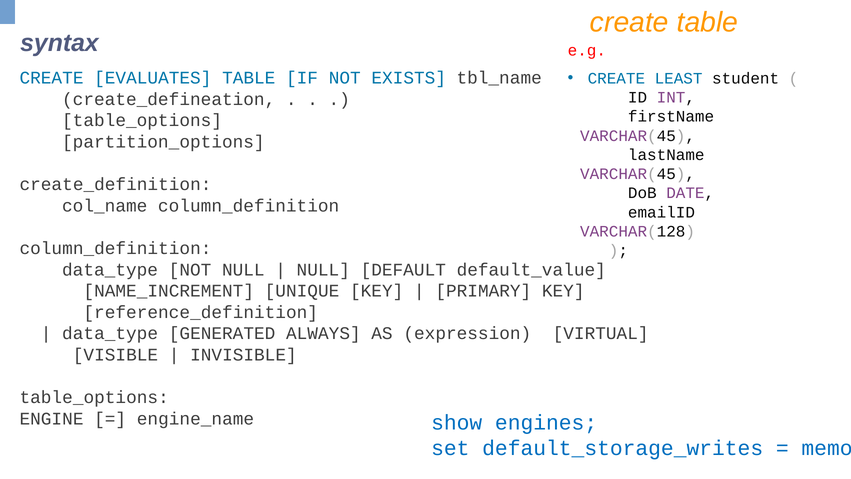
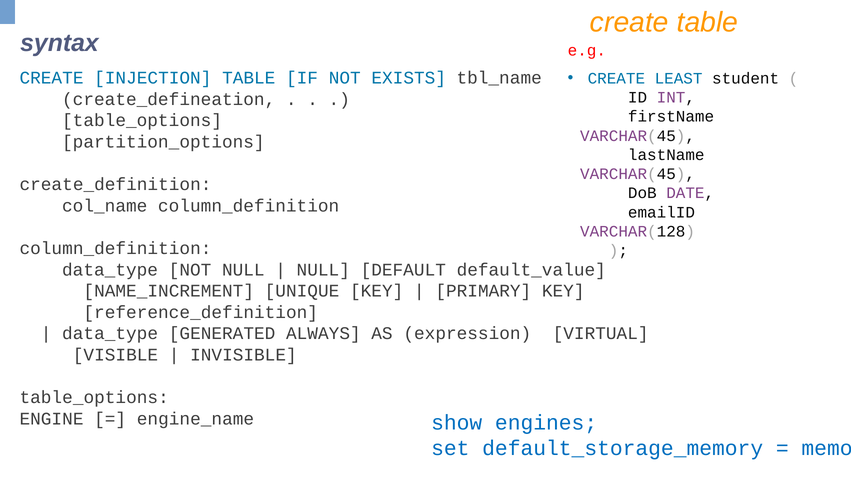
EVALUATES: EVALUATES -> INJECTION (153, 78)
default_storage_writes: default_storage_writes -> default_storage_memory (623, 448)
